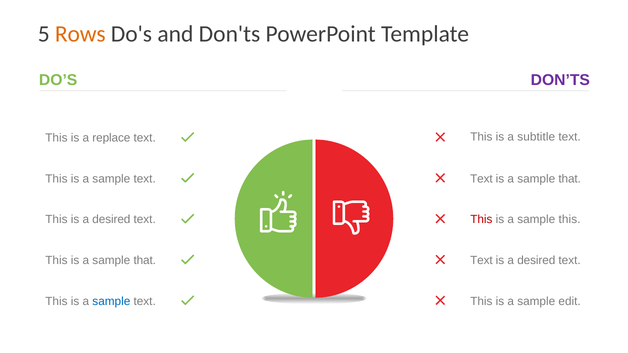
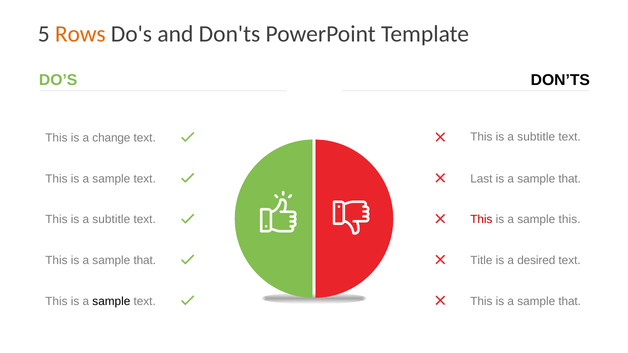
DON’TS colour: purple -> black (560, 80)
replace: replace -> change (111, 138)
Text: Text -> Last (481, 179)
desired: desired -> subtitle (111, 220)
Text: Text -> Title (481, 261)
sample colour: blue -> black (111, 301)
edit: edit -> that (570, 301)
